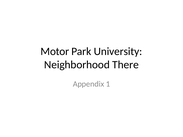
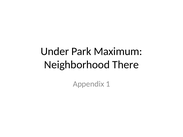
Motor: Motor -> Under (55, 51)
University: University -> Maximum (118, 51)
